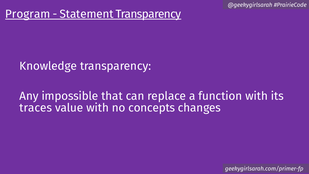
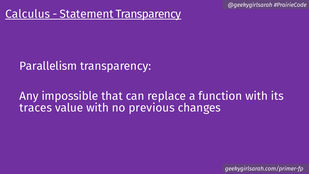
Program: Program -> Calculus (28, 14)
Knowledge: Knowledge -> Parallelism (48, 66)
concepts: concepts -> previous (152, 108)
